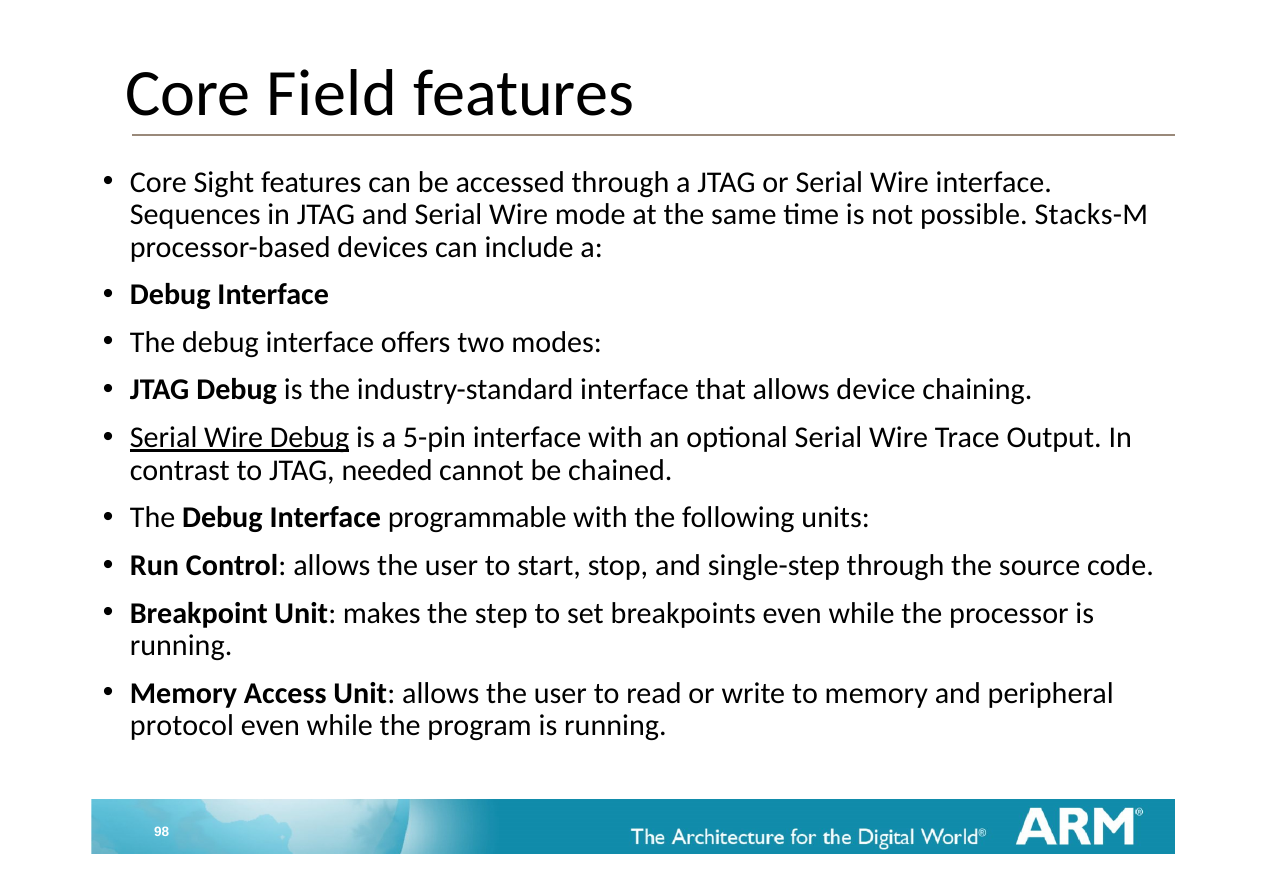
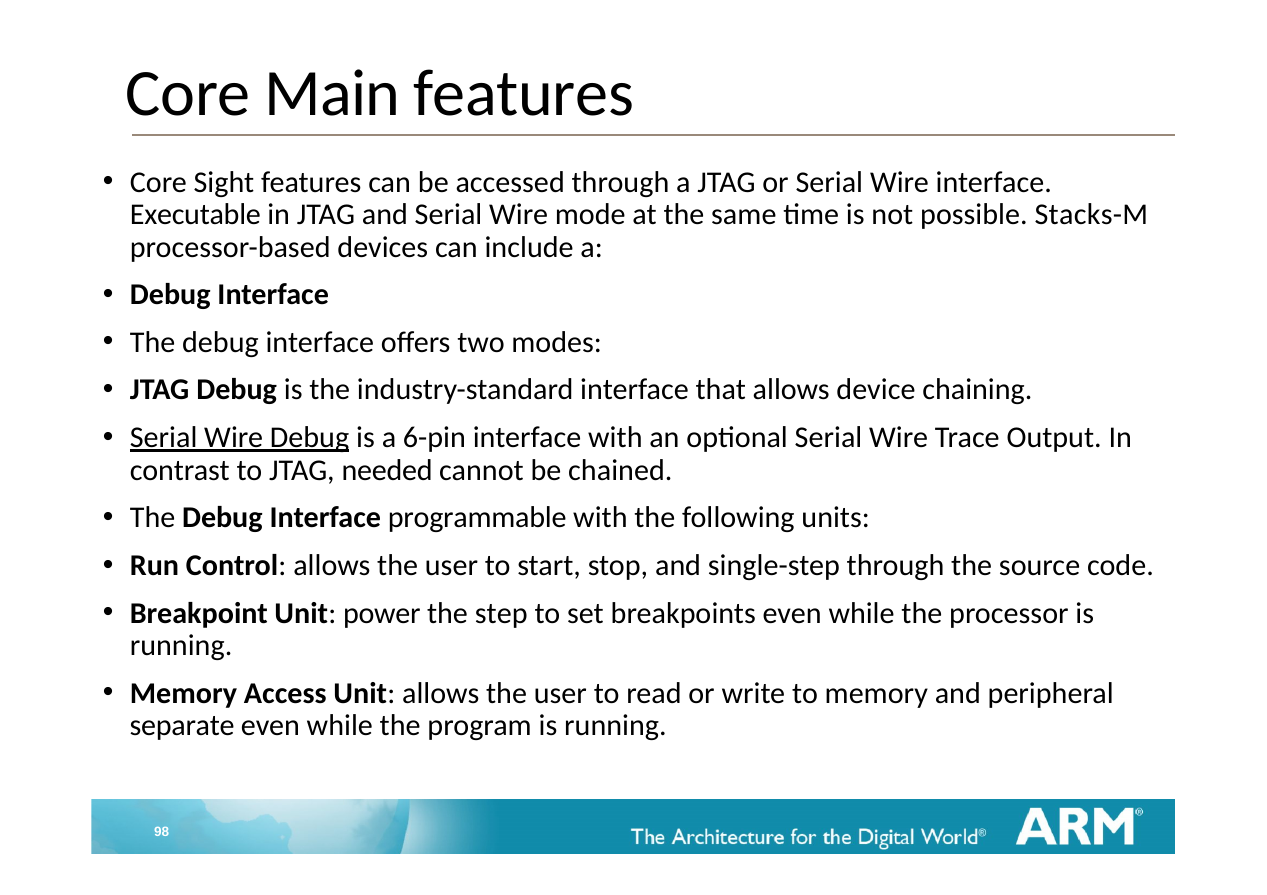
Field: Field -> Main (332, 93)
Sequences: Sequences -> Executable (195, 215)
5-pin: 5-pin -> 6-pin (434, 438)
makes: makes -> power (382, 613)
protocol: protocol -> separate (182, 726)
